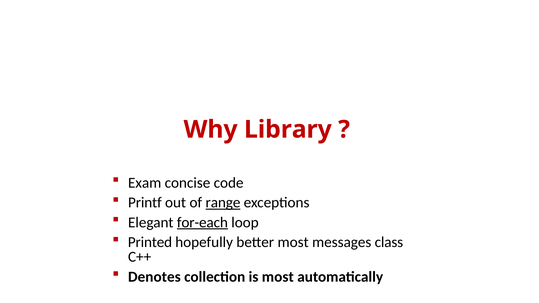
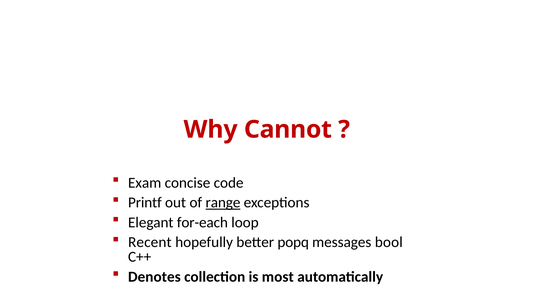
Library: Library -> Cannot (288, 130)
for-each underline: present -> none (202, 223)
Printed: Printed -> Recent (150, 242)
better most: most -> popq (293, 242)
class: class -> bool (389, 242)
